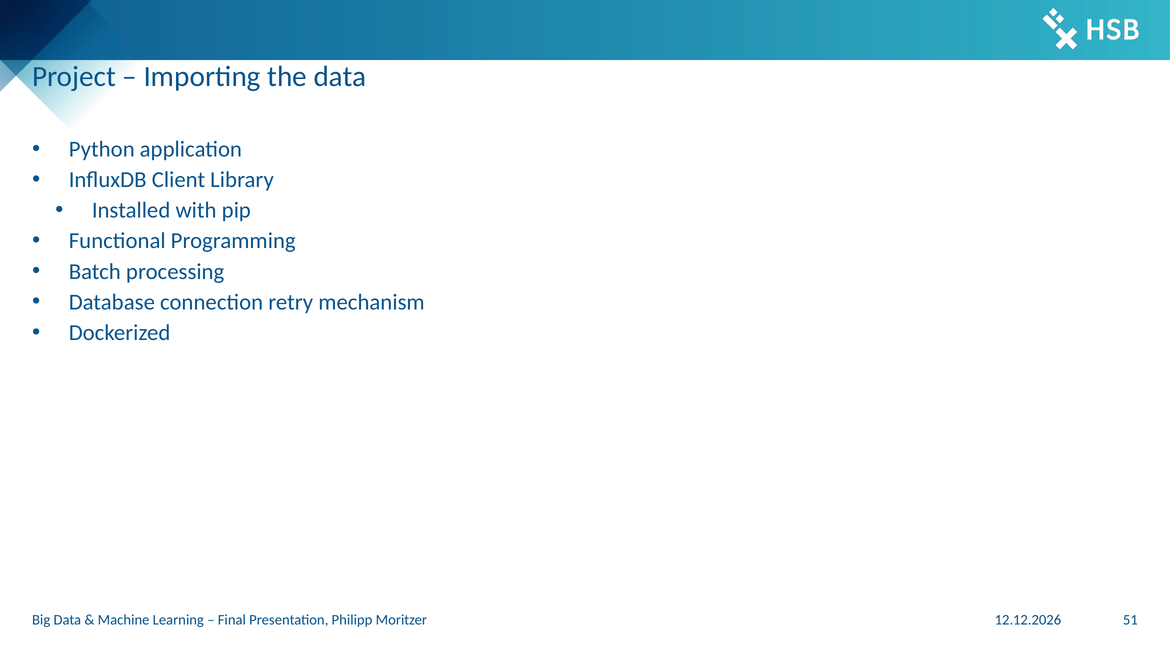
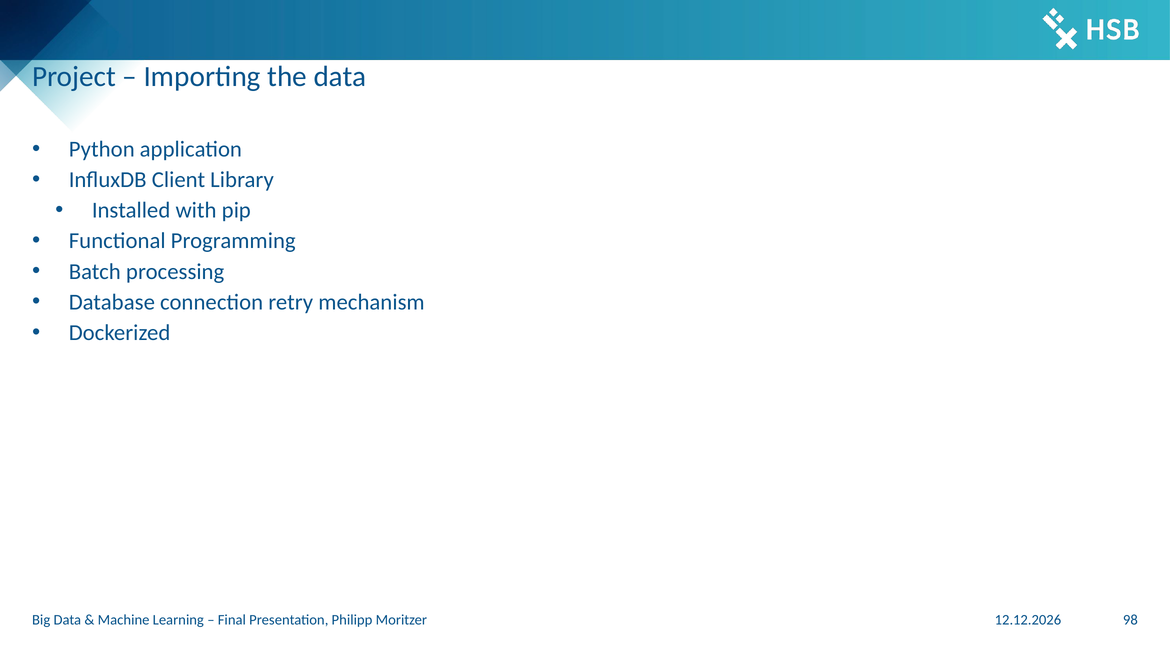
51: 51 -> 98 (1130, 620)
